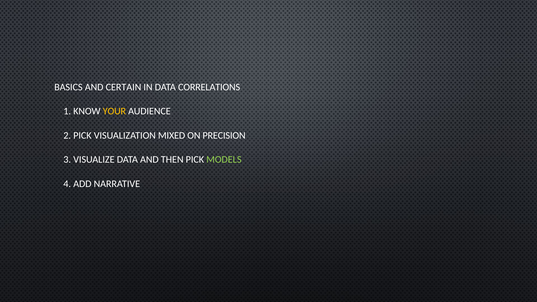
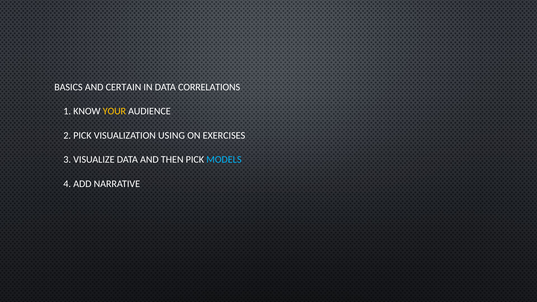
MIXED: MIXED -> USING (172, 136)
PRECISION: PRECISION -> EXERCISES (224, 136)
MODELS colour: light green -> light blue (224, 160)
